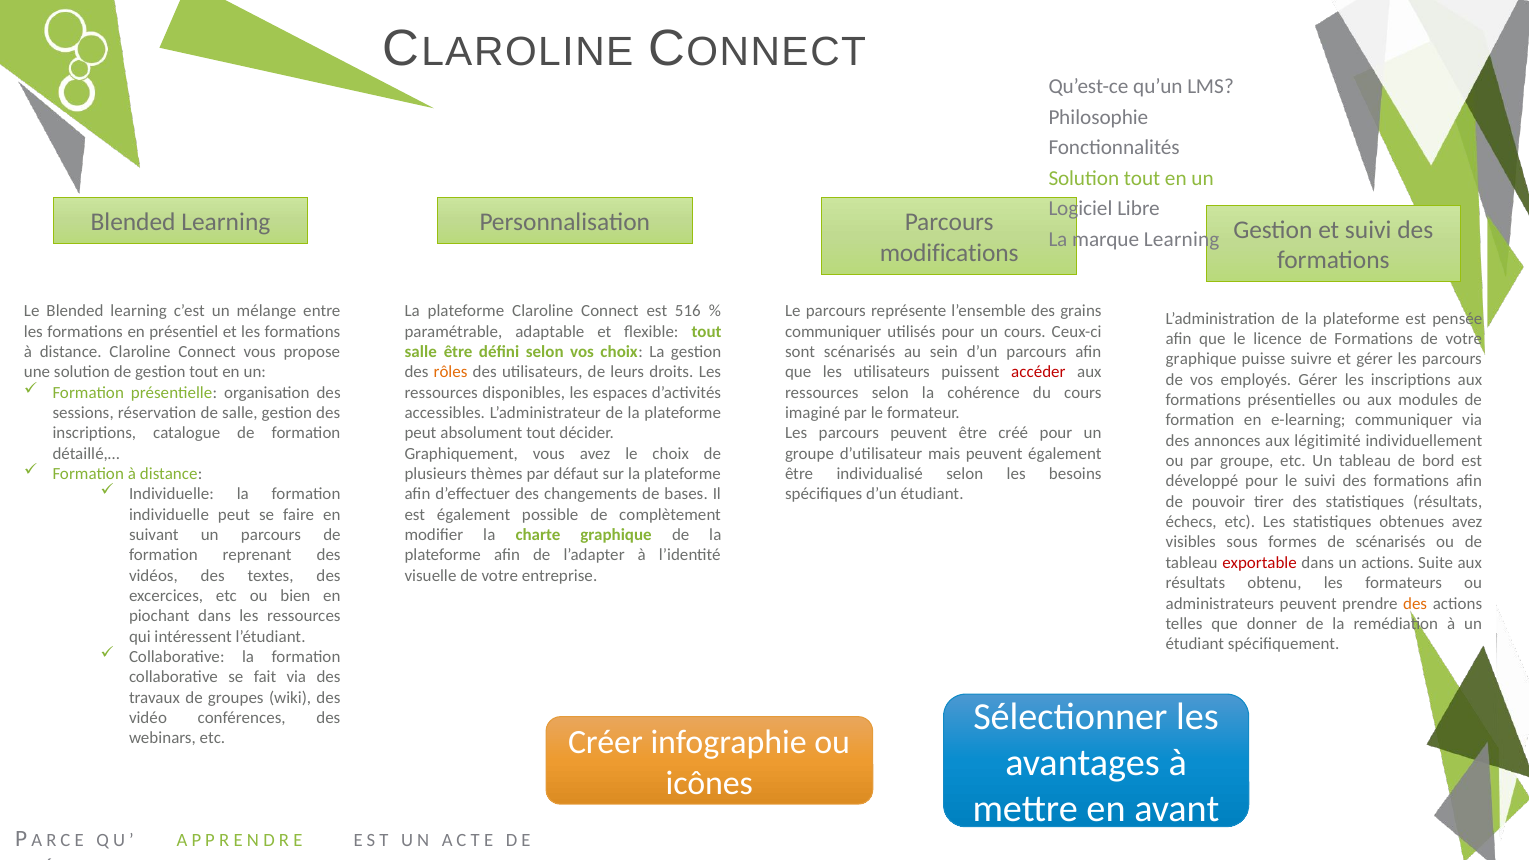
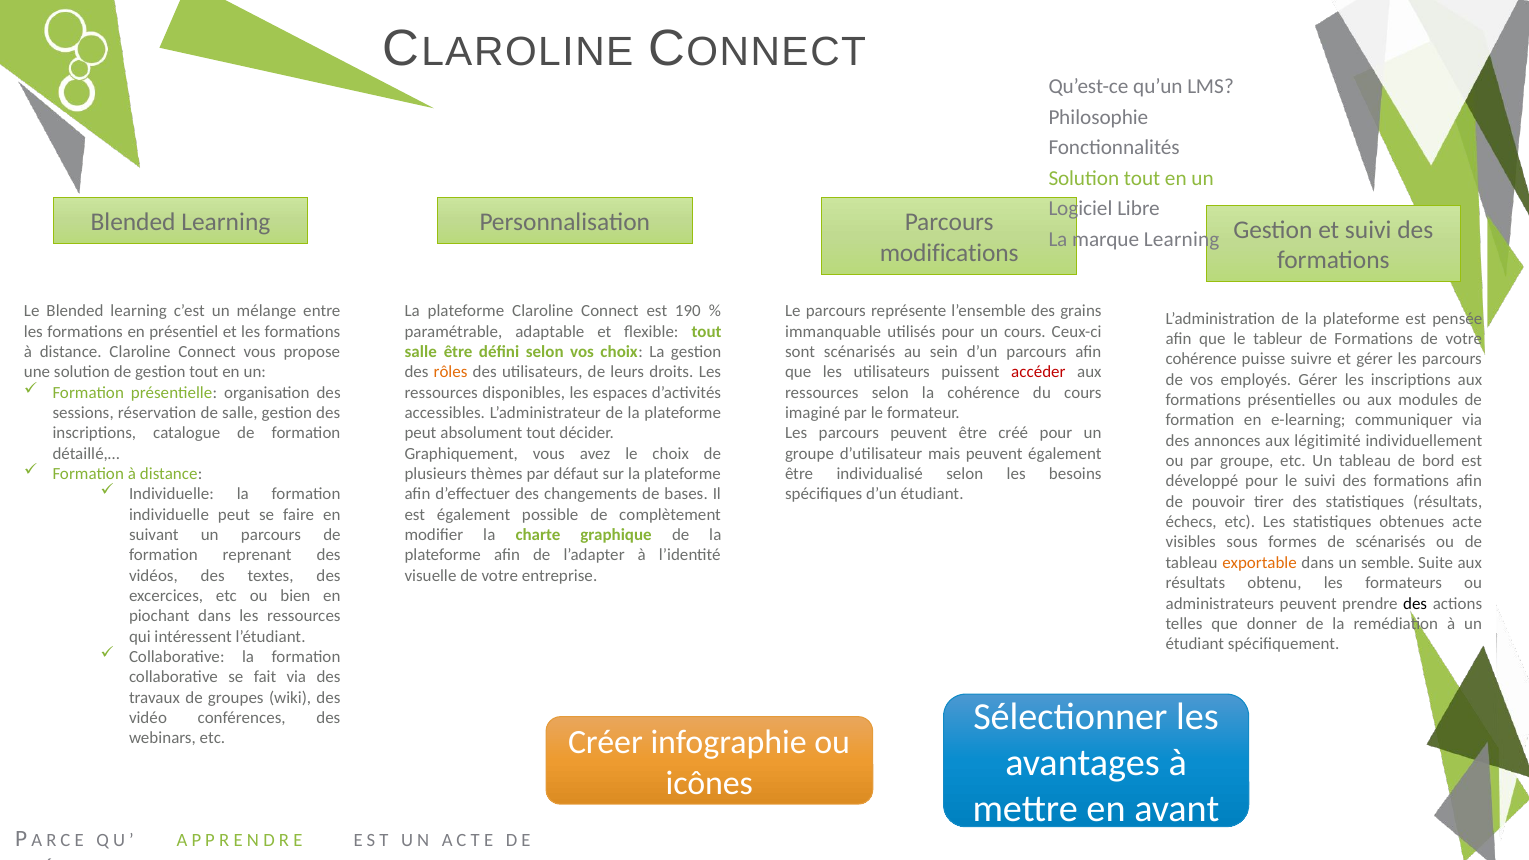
516: 516 -> 190 (688, 311)
communiquer: communiquer -> immanquable (833, 332)
licence: licence -> tableur (1278, 339)
graphique: graphique -> cohérence (1201, 359)
obtenues avez: avez -> acte (1467, 522)
exportable colour: red -> orange (1260, 563)
un actions: actions -> semble (1388, 563)
des colour: orange -> black (1415, 603)
